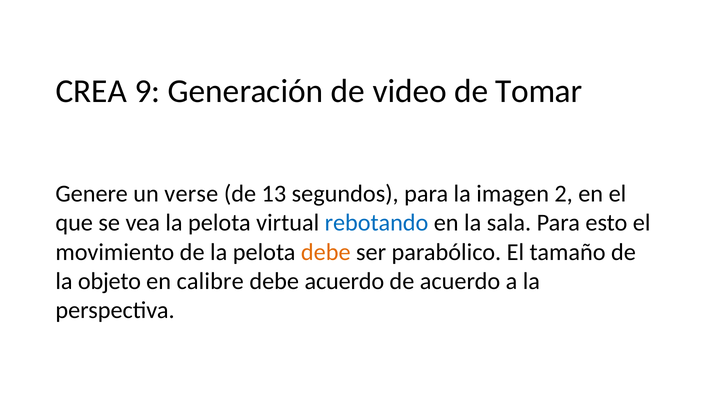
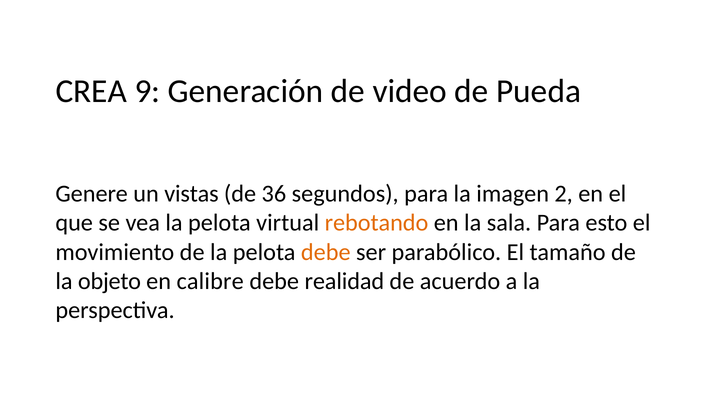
Tomar: Tomar -> Pueda (539, 91)
verse: verse -> vistas (192, 193)
13: 13 -> 36 (274, 193)
rebotando colour: blue -> orange (377, 223)
debe acuerdo: acuerdo -> realidad (344, 281)
